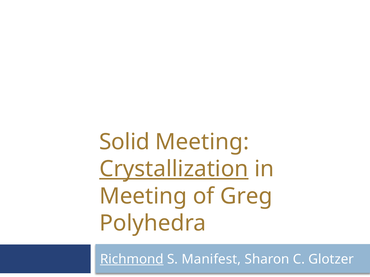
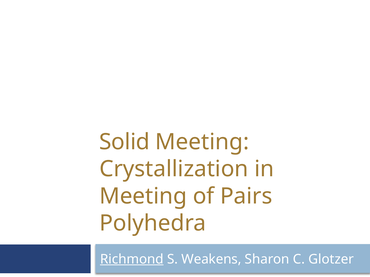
Crystallization underline: present -> none (174, 169)
Greg: Greg -> Pairs (246, 196)
Manifest: Manifest -> Weakens (211, 260)
